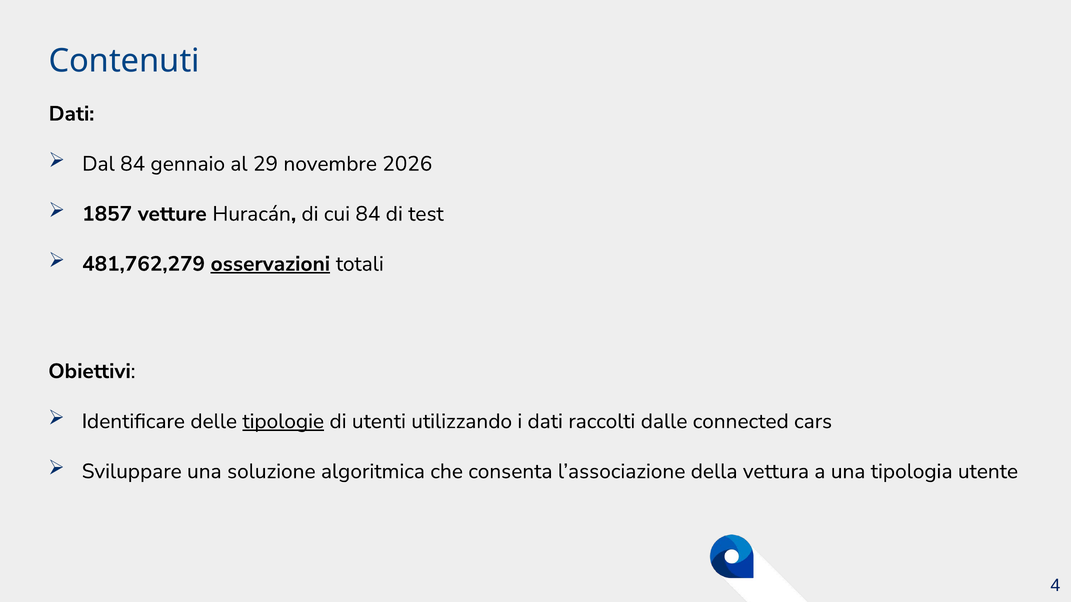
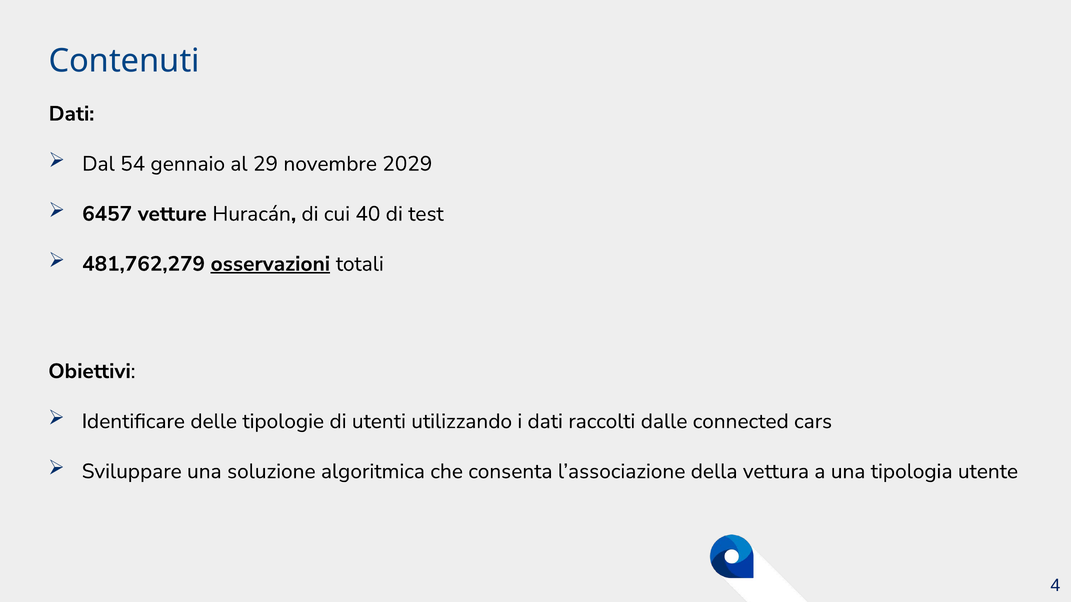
Dal 84: 84 -> 54 (133, 164)
2026: 2026 -> 2029 (407, 164)
1857: 1857 -> 6457 (107, 214)
cui 84: 84 -> 40 (368, 214)
tipologie underline: present -> none (283, 422)
